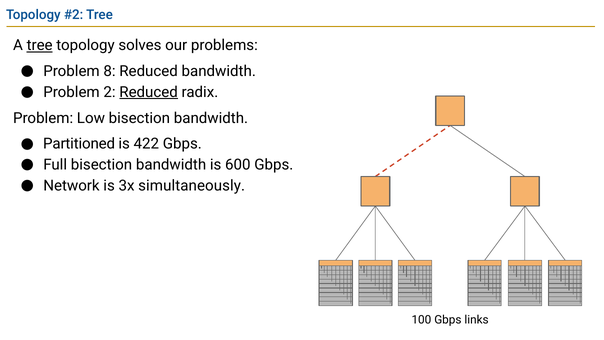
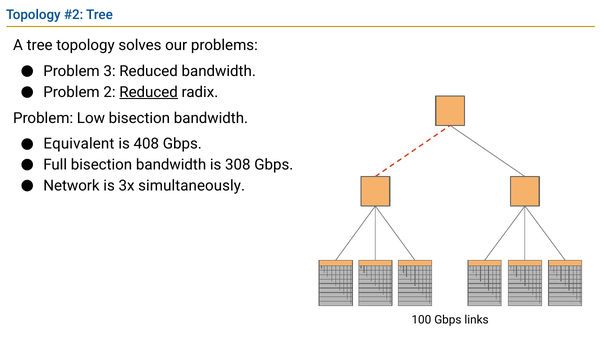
tree underline: present -> none (40, 45)
8: 8 -> 3 (110, 71)
Partitioned: Partitioned -> Equivalent (79, 144)
422: 422 -> 408 (146, 144)
600: 600 -> 308 (238, 165)
